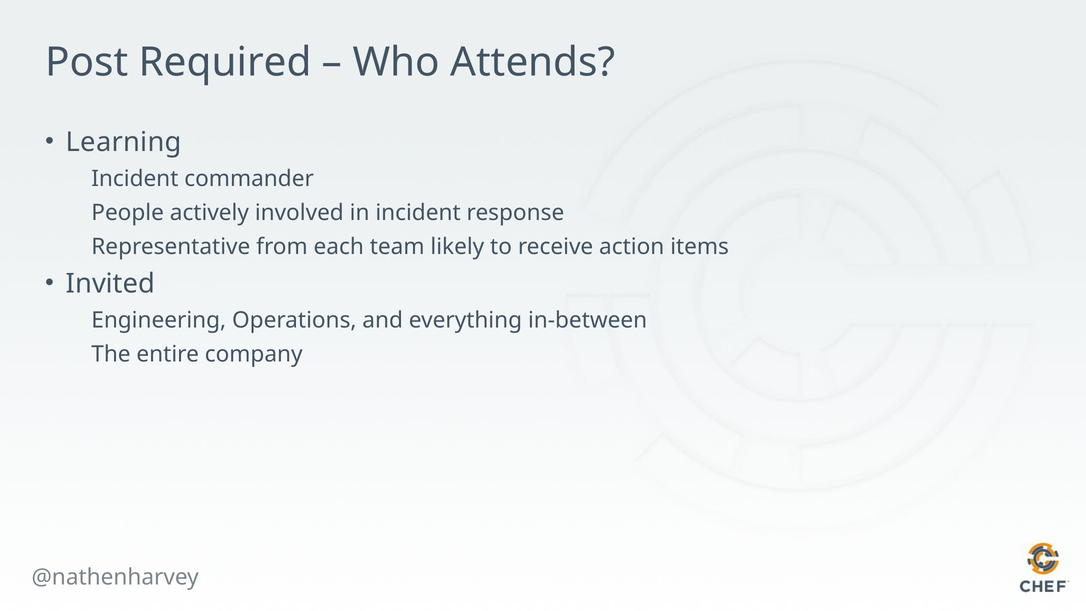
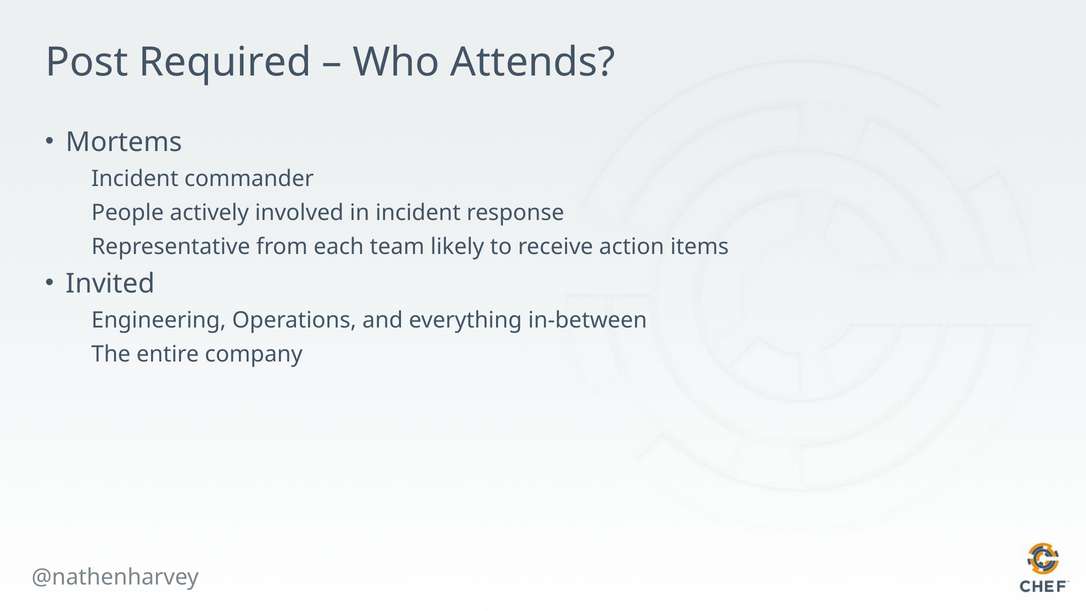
Learning: Learning -> Mortems (124, 142)
